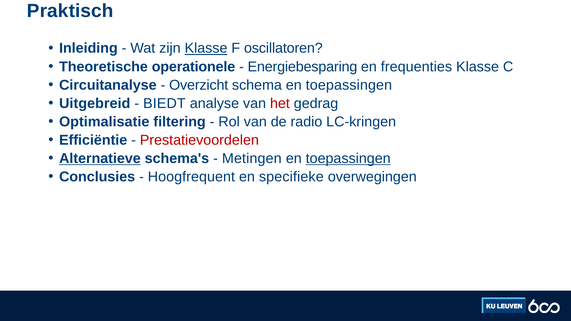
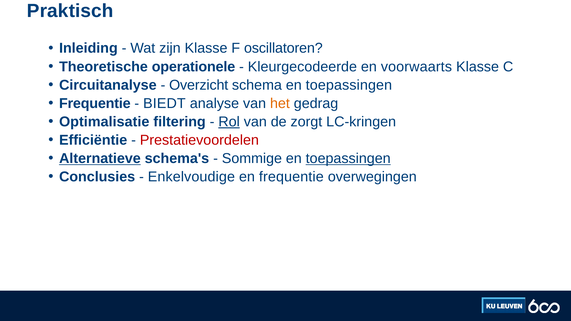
Klasse underline: present -> none (206, 48)
Energiebesparing: Energiebesparing -> Kleurgecodeerde (302, 67)
frequenties: frequenties -> voorwaarts (416, 67)
Uitgebreid: Uitgebreid -> Frequentie (95, 103)
het colour: red -> orange (280, 103)
Rol underline: none -> present (229, 122)
radio: radio -> zorgt (306, 122)
Metingen: Metingen -> Sommige (252, 159)
Hoogfrequent: Hoogfrequent -> Enkelvoudige (191, 177)
en specifieke: specifieke -> frequentie (291, 177)
